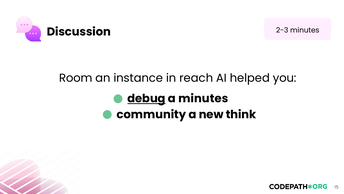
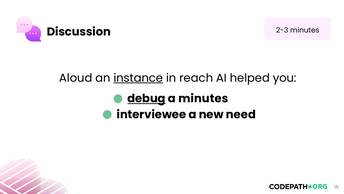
Room: Room -> Aloud (76, 78)
instance underline: none -> present (138, 78)
community: community -> interviewee (151, 114)
think: think -> need (241, 114)
